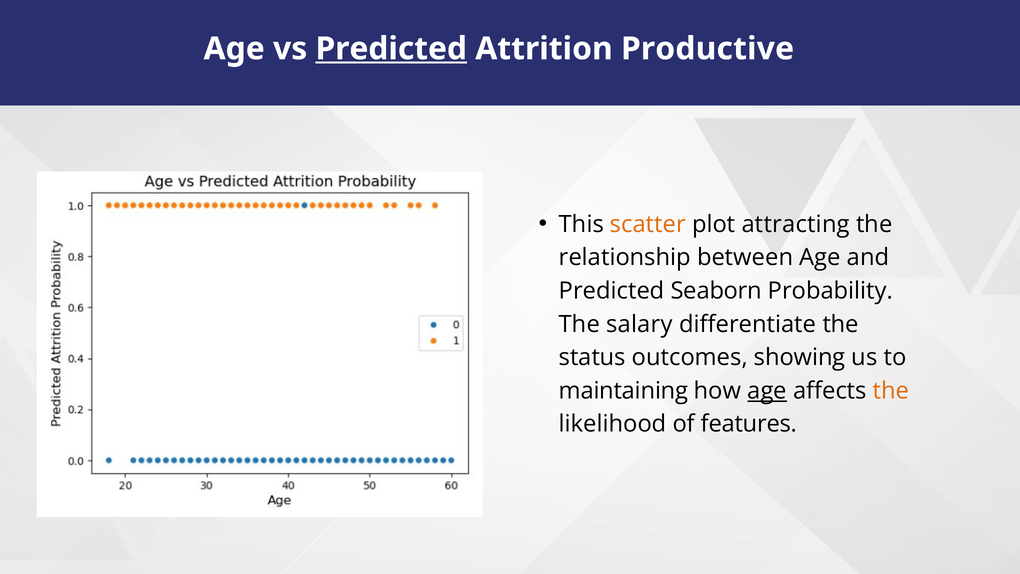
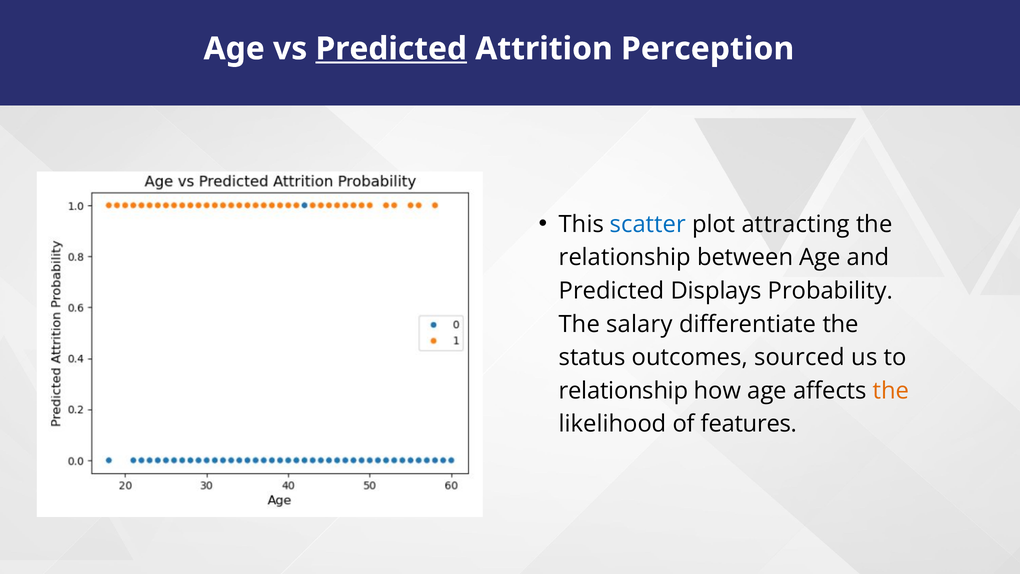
Productive: Productive -> Perception (708, 49)
scatter colour: orange -> blue (648, 224)
Seaborn: Seaborn -> Displays (716, 291)
showing: showing -> sourced (799, 357)
maintaining: maintaining -> relationship (623, 391)
age underline: present -> none (767, 391)
